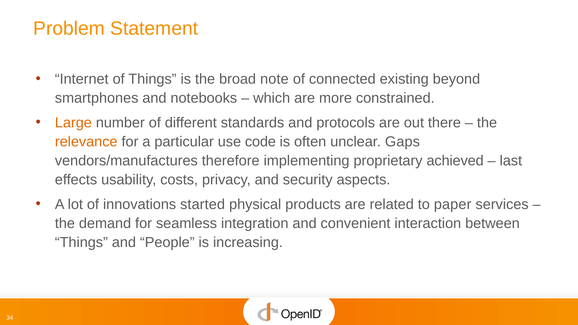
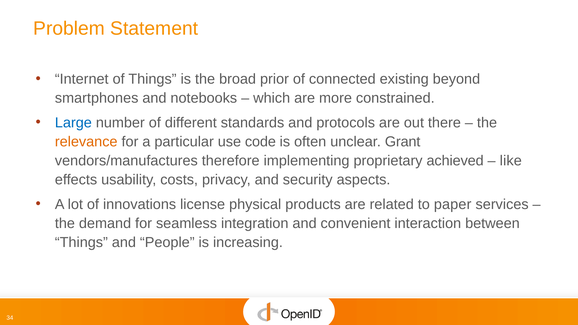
note: note -> prior (274, 79)
Large colour: orange -> blue (73, 123)
Gaps: Gaps -> Grant (403, 142)
last: last -> like (511, 161)
started: started -> license (203, 204)
